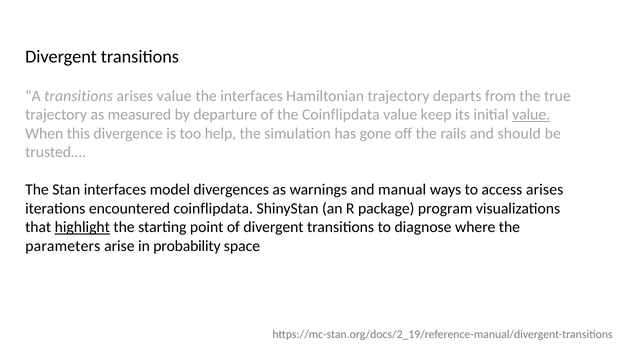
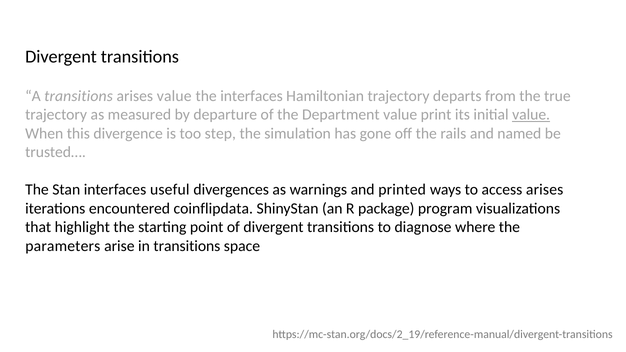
the Coinflipdata: Coinflipdata -> Department (341, 115)
keep: keep -> print (436, 115)
help: help -> step (220, 133)
should: should -> named (519, 133)
model: model -> useful (170, 190)
manual: manual -> printed (402, 190)
highlight underline: present -> none (82, 227)
in probability: probability -> transitions (187, 246)
